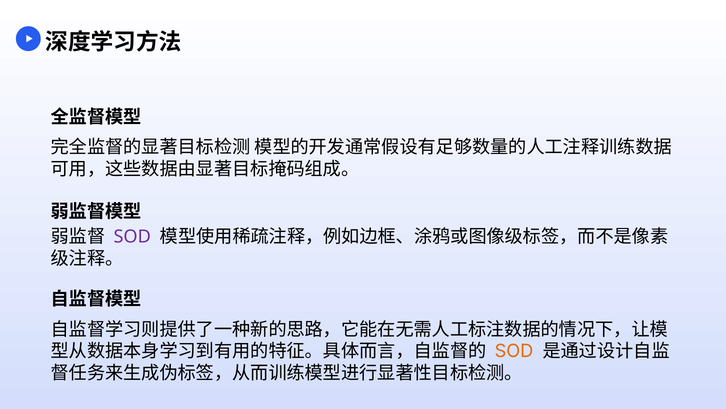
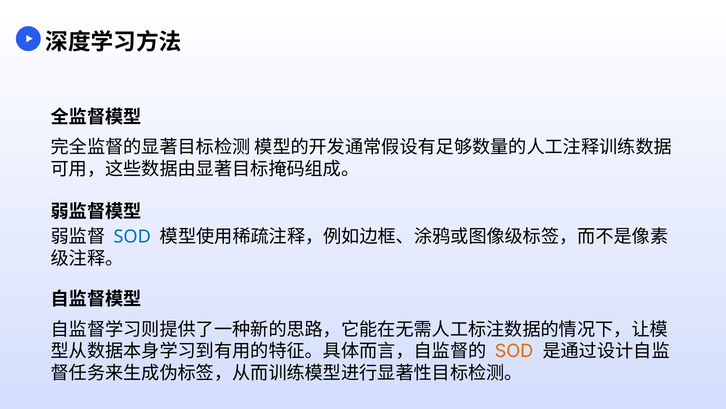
SOD colour: purple -> blue (132, 237)
